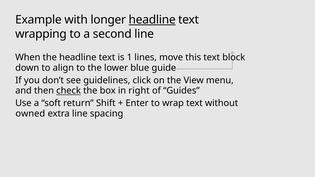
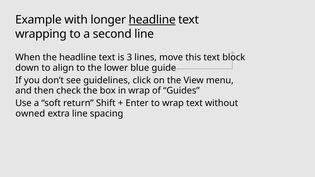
1: 1 -> 3 (129, 58)
check underline: present -> none (69, 91)
in right: right -> wrap (139, 91)
